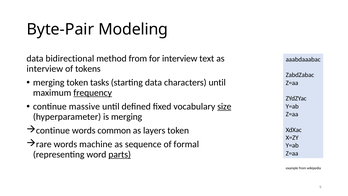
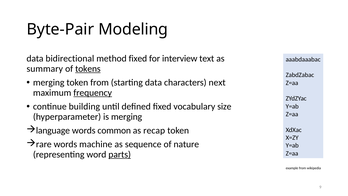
method from: from -> fixed (138, 58)
interview: interview -> summary (45, 69)
tokens underline: none -> present (88, 69)
token tasks: tasks -> from (100, 82)
characters until: until -> next (217, 82)
massive: massive -> building (84, 106)
size underline: present -> none (224, 106)
continue: continue -> language (53, 130)
layers: layers -> recap (154, 130)
formal: formal -> nature (186, 144)
